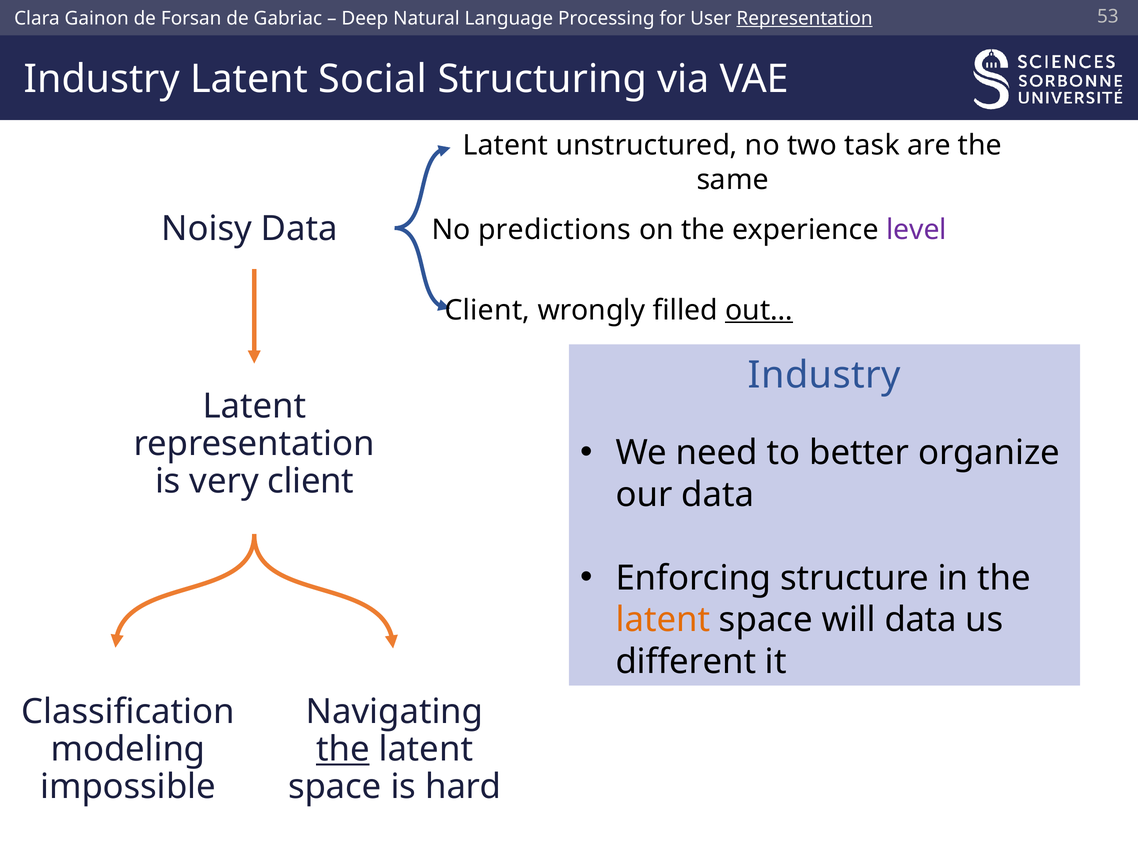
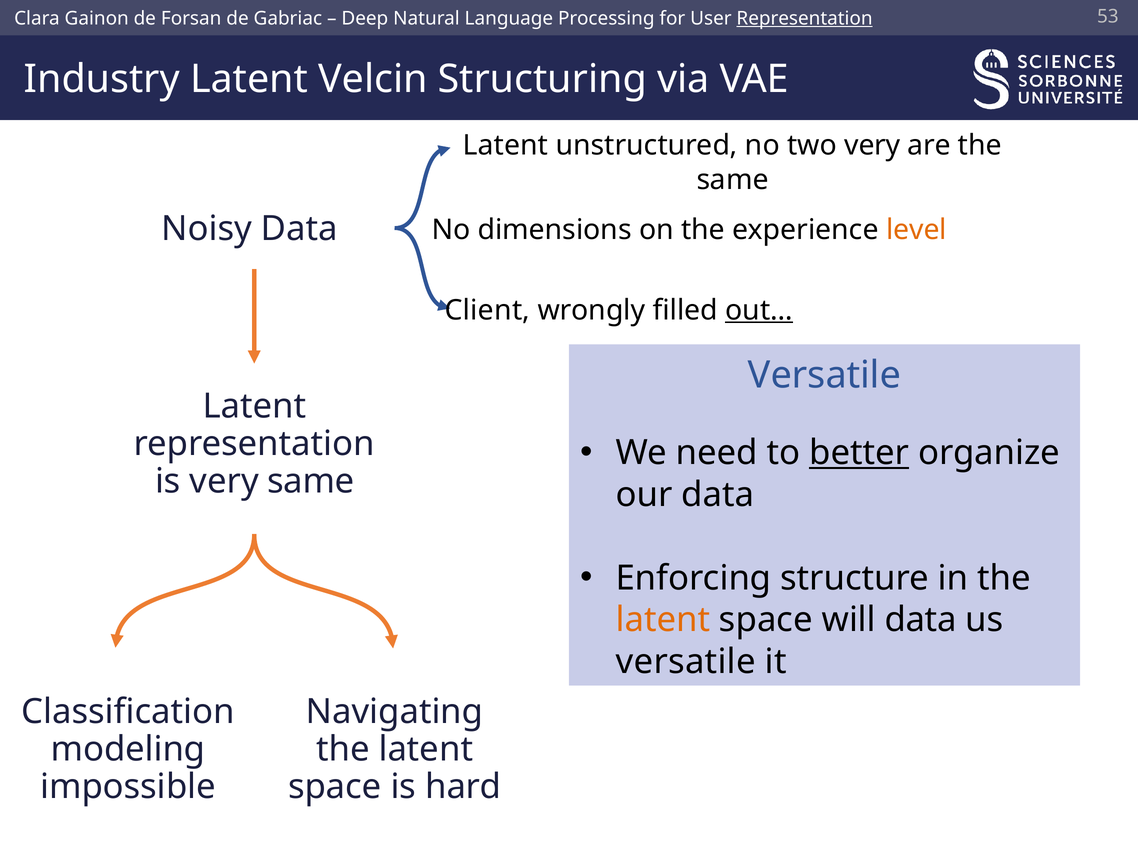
Social: Social -> Velcin (373, 79)
two task: task -> very (872, 145)
predictions: predictions -> dimensions (555, 230)
level colour: purple -> orange (916, 230)
Industry: Industry -> Versatile (824, 375)
better underline: none -> present (859, 453)
very client: client -> same (311, 481)
different: different -> versatile (686, 661)
the underline: present -> none (343, 749)
